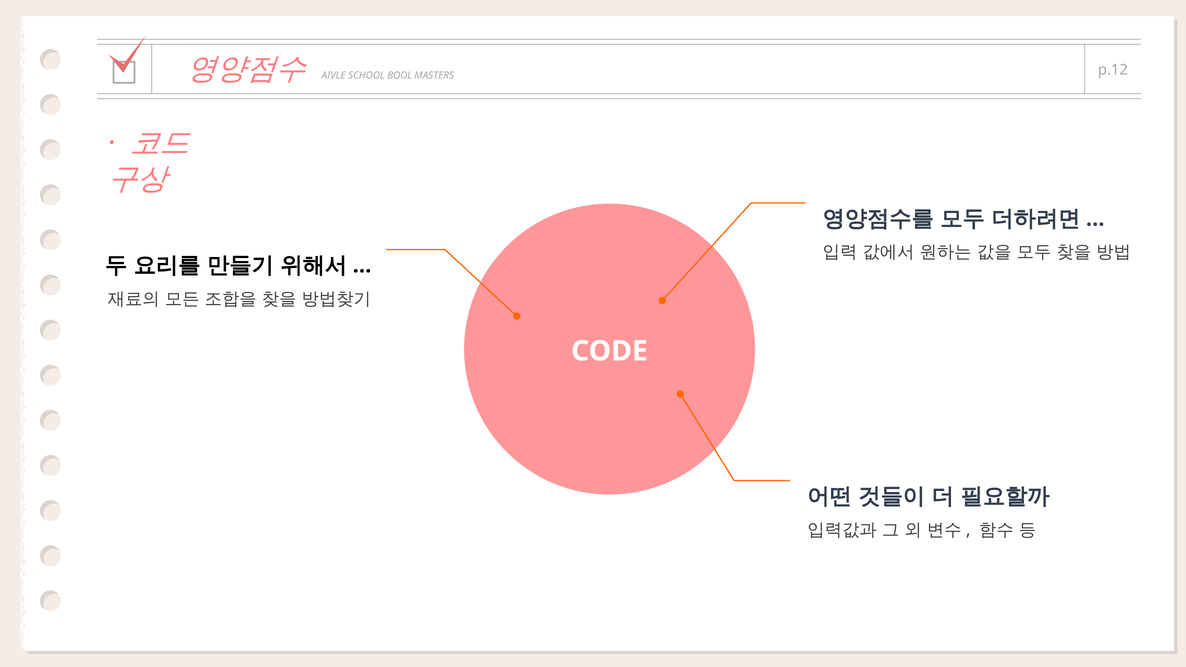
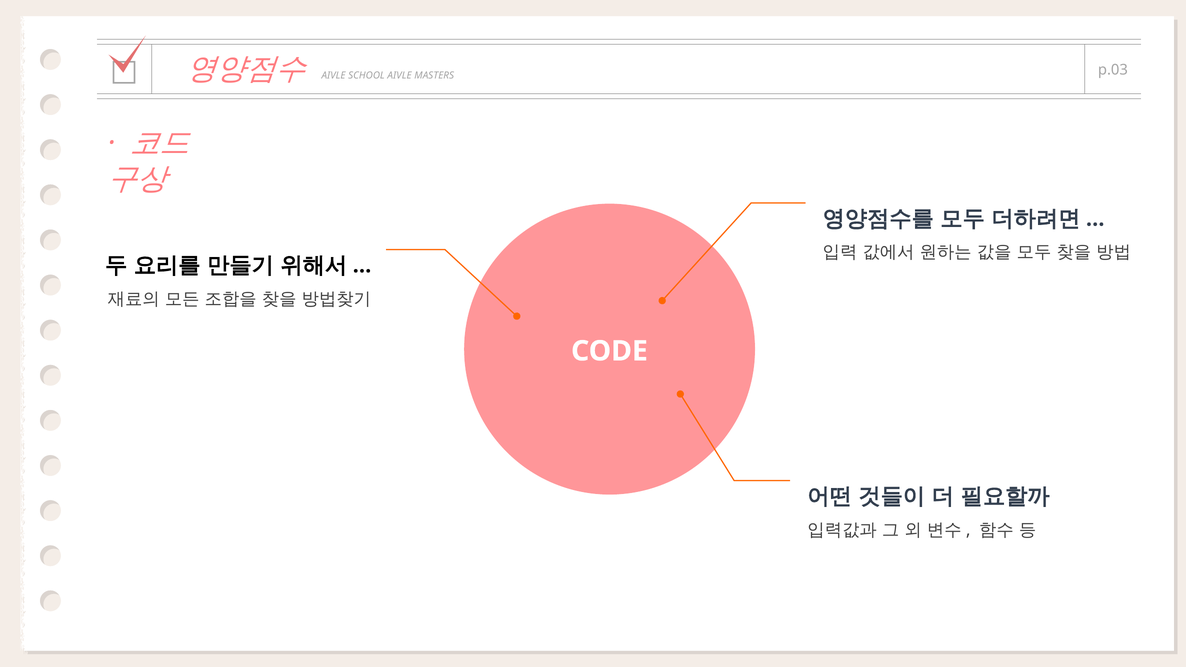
SCHOOL BOOL: BOOL -> AIVLE (400, 76)
p.12: p.12 -> p.03 (1113, 70)
